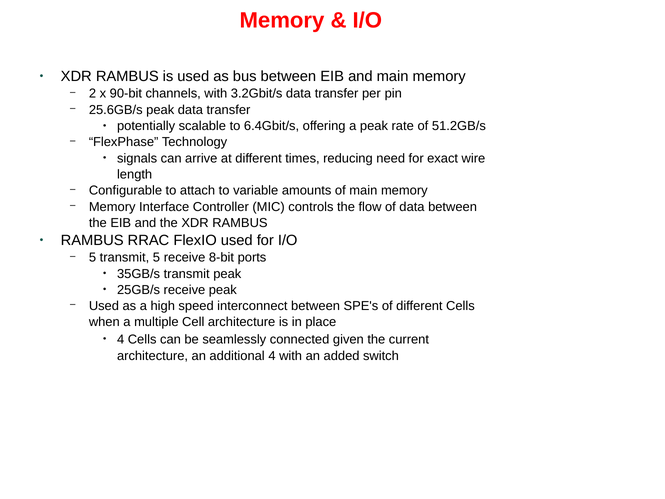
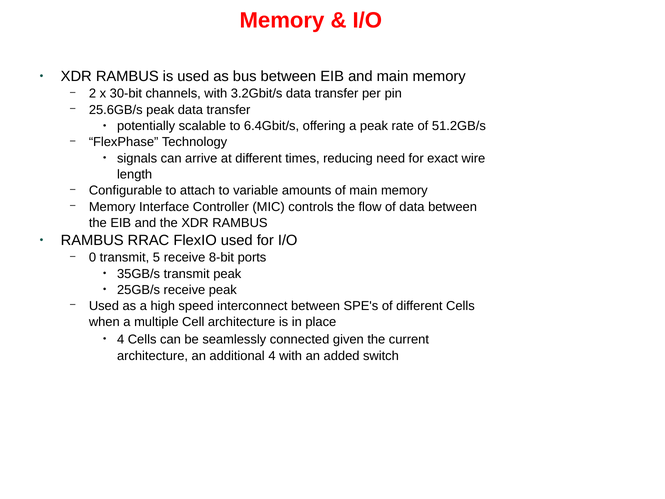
90-bit: 90-bit -> 30-bit (126, 94)
5: 5 -> 0 (92, 257)
